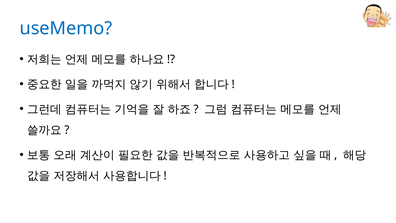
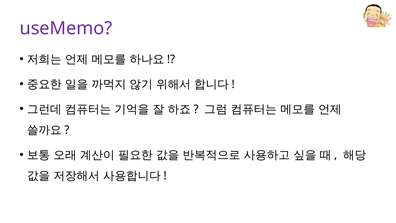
useMemo colour: blue -> purple (66, 28)
